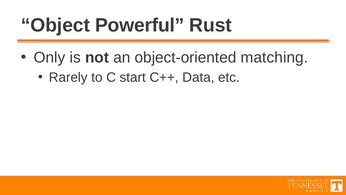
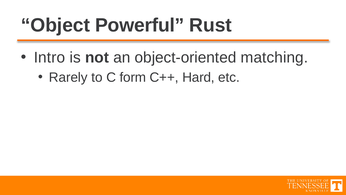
Only: Only -> Intro (49, 57)
start: start -> form (133, 77)
Data: Data -> Hard (199, 77)
